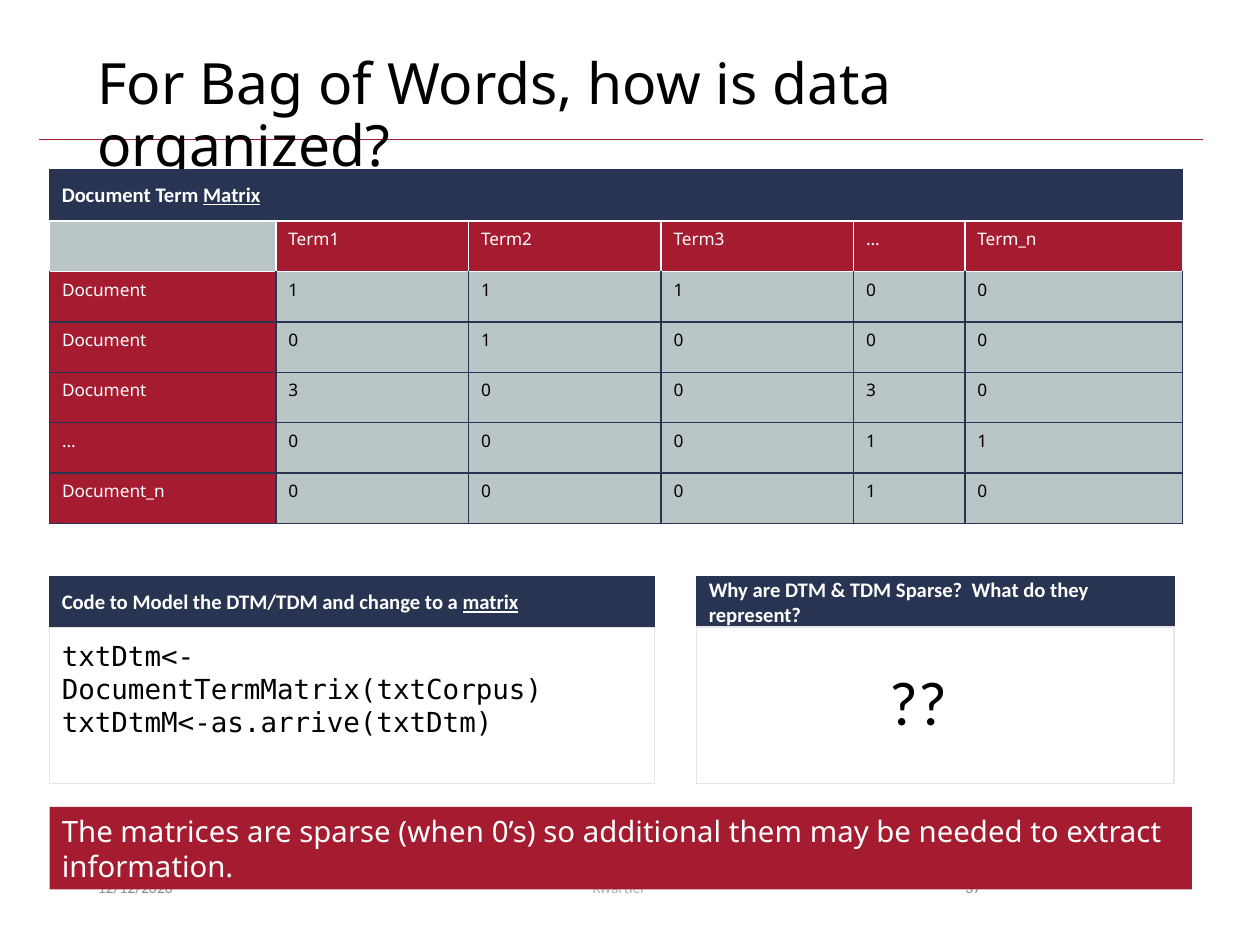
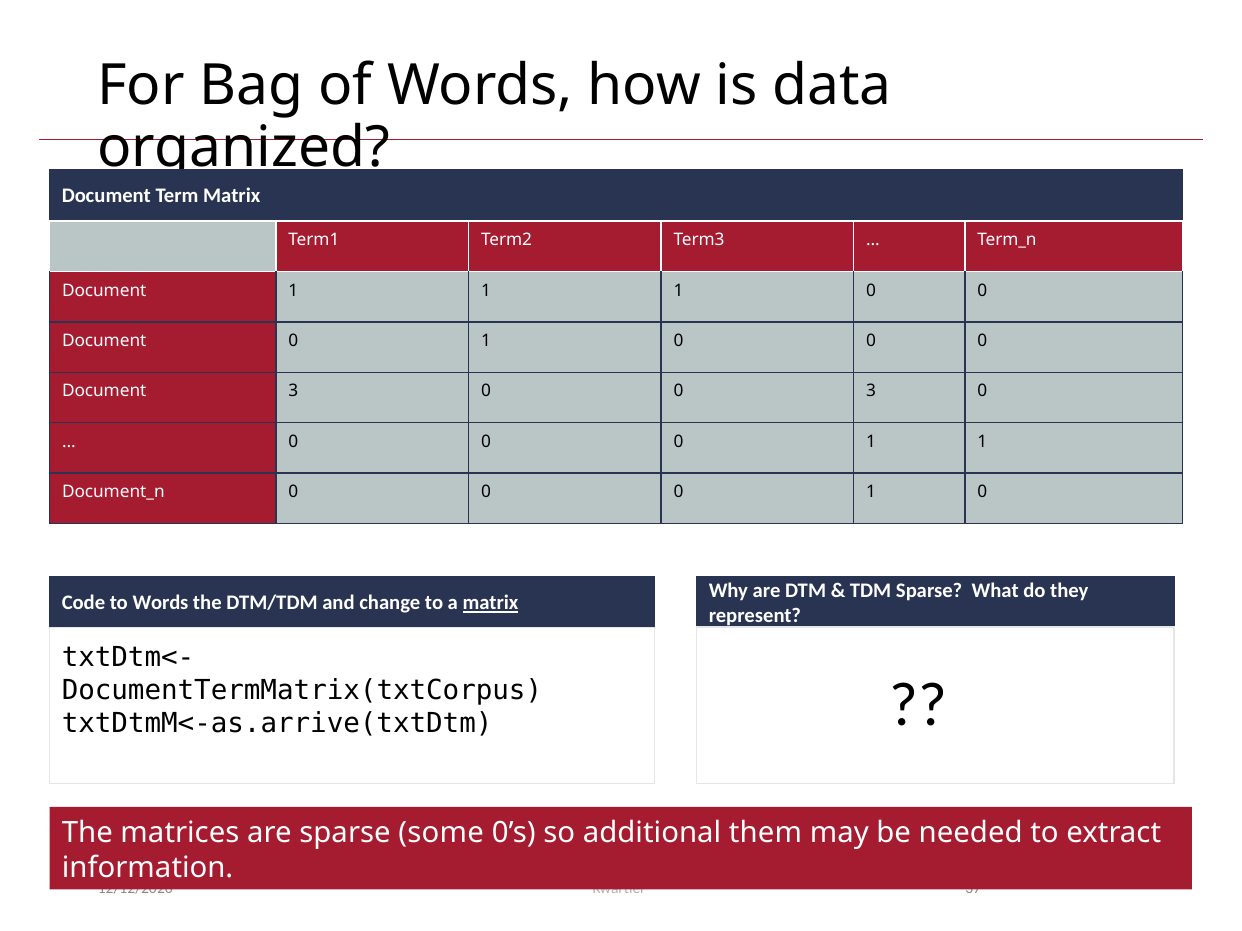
Matrix underline: present -> none (232, 196)
to Model: Model -> Words (161, 603)
when: when -> some (441, 833)
